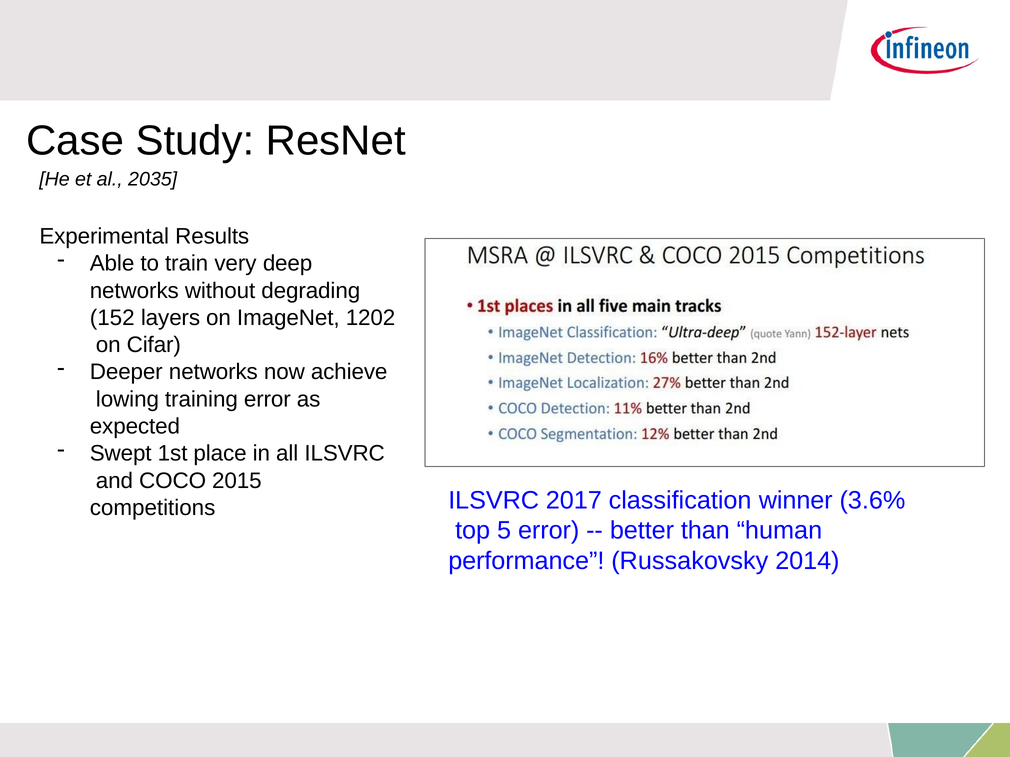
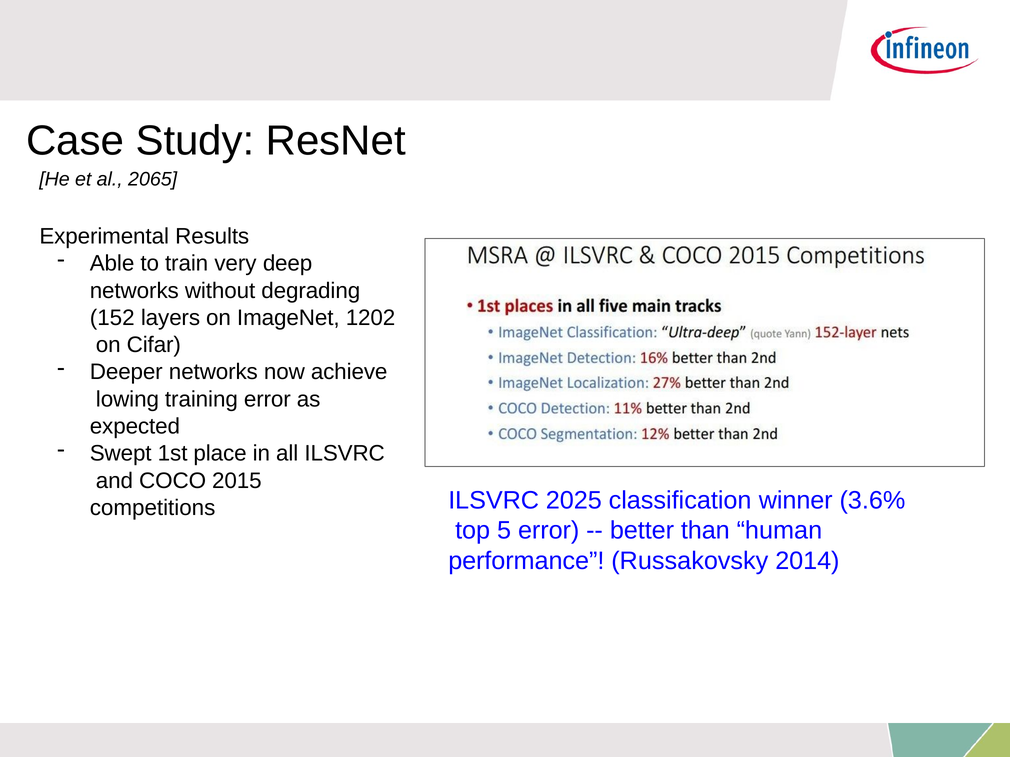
2035: 2035 -> 2065 (153, 180)
ILSVRC 2017: 2017 -> 2025 (574, 501)
